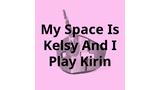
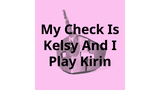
Space: Space -> Check (84, 30)
